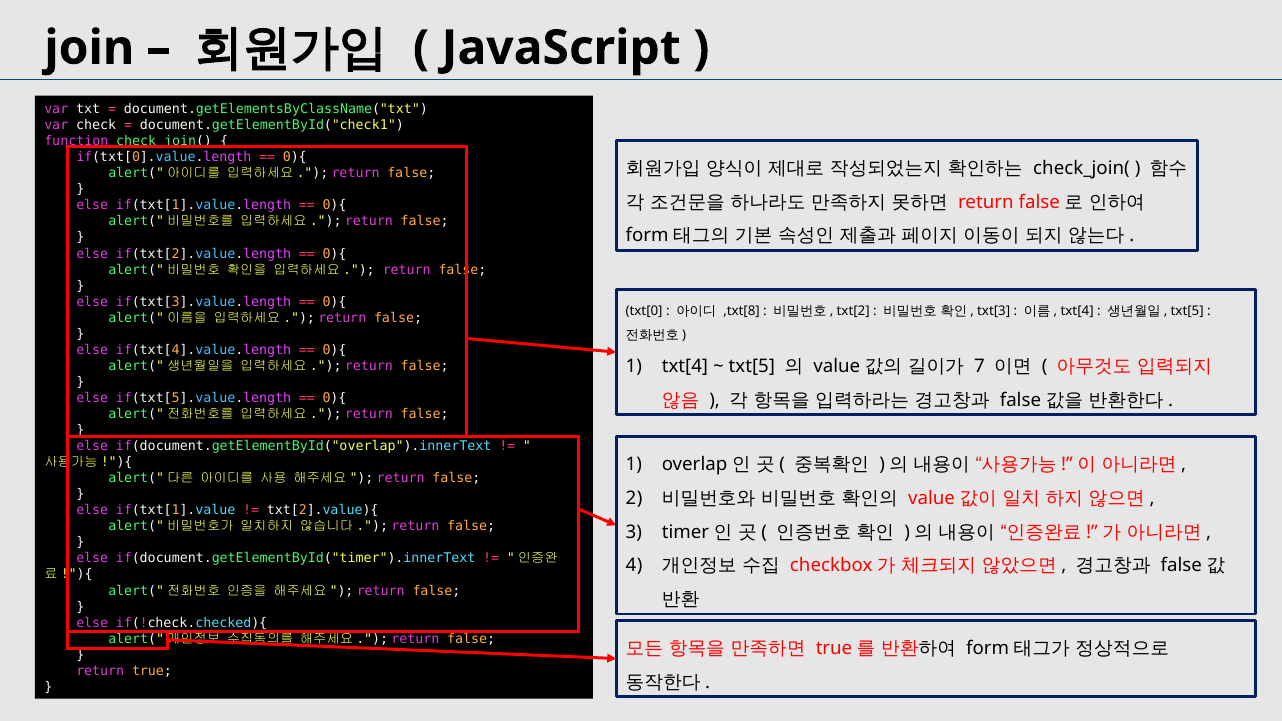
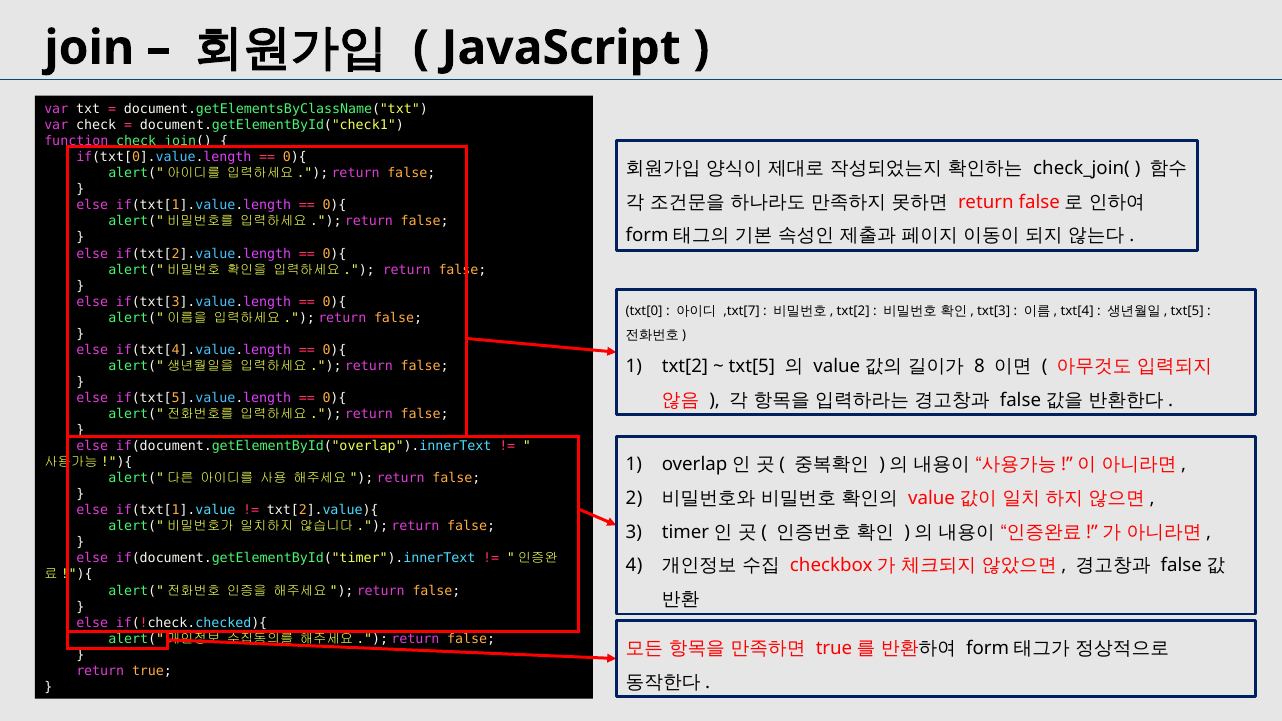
,txt[8: ,txt[8 -> ,txt[7 (742, 311)
txt[4: txt[4 -> txt[2 (685, 366)
7: 7 -> 8 (980, 366)
